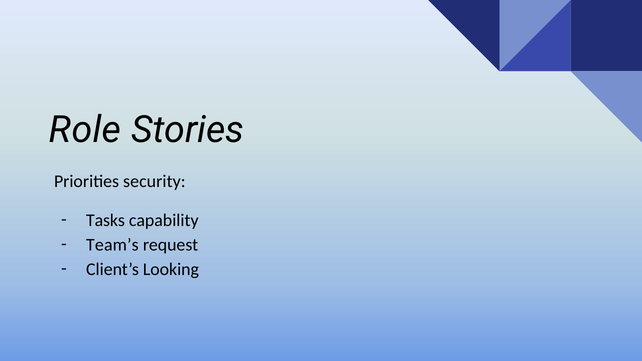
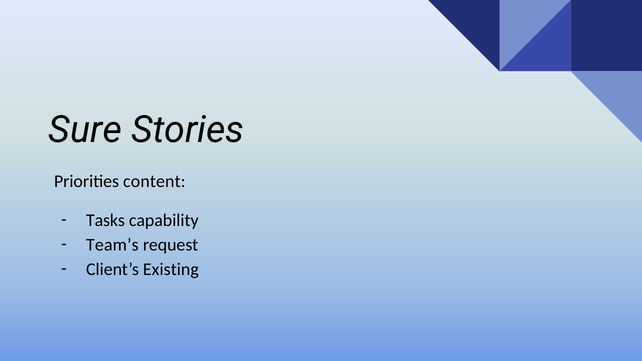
Role: Role -> Sure (85, 130)
security: security -> content (154, 181)
Looking: Looking -> Existing (171, 270)
